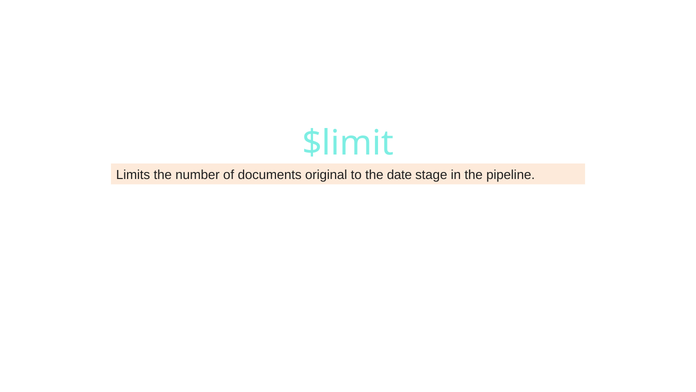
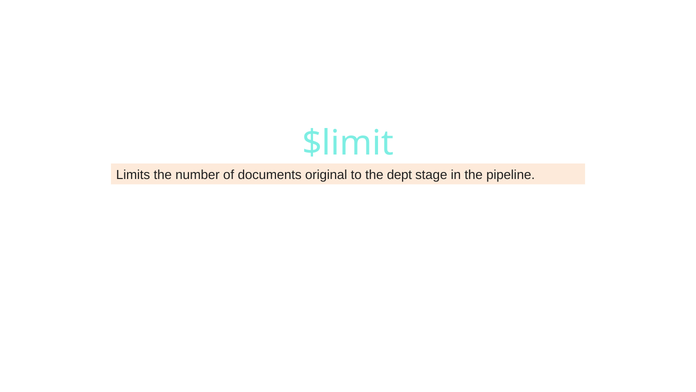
date: date -> dept (399, 175)
